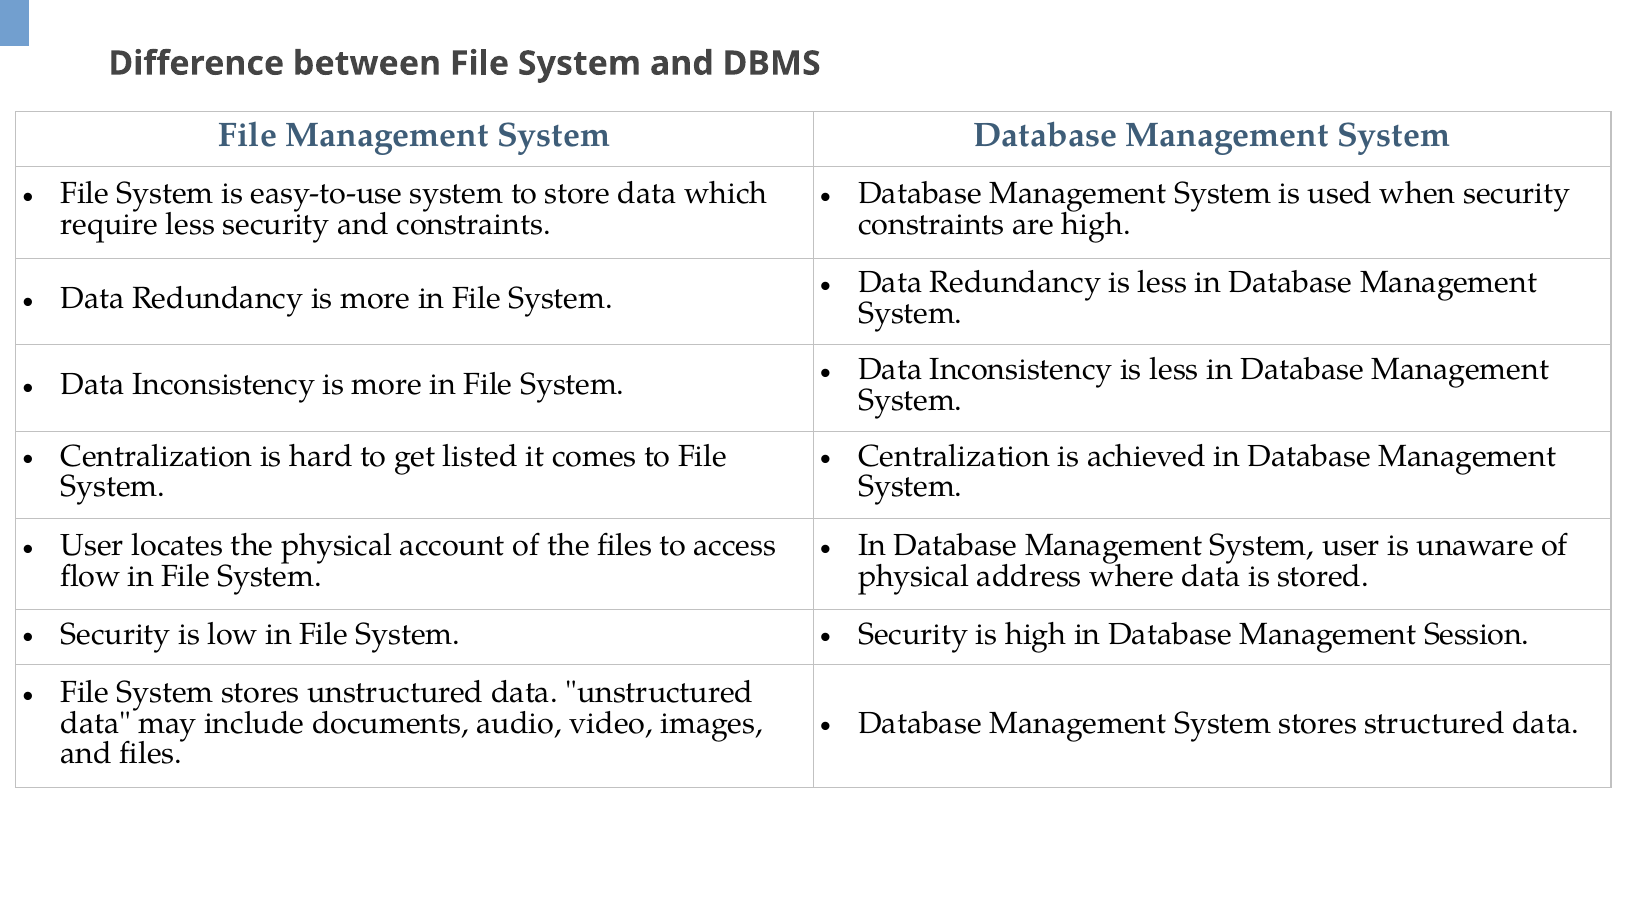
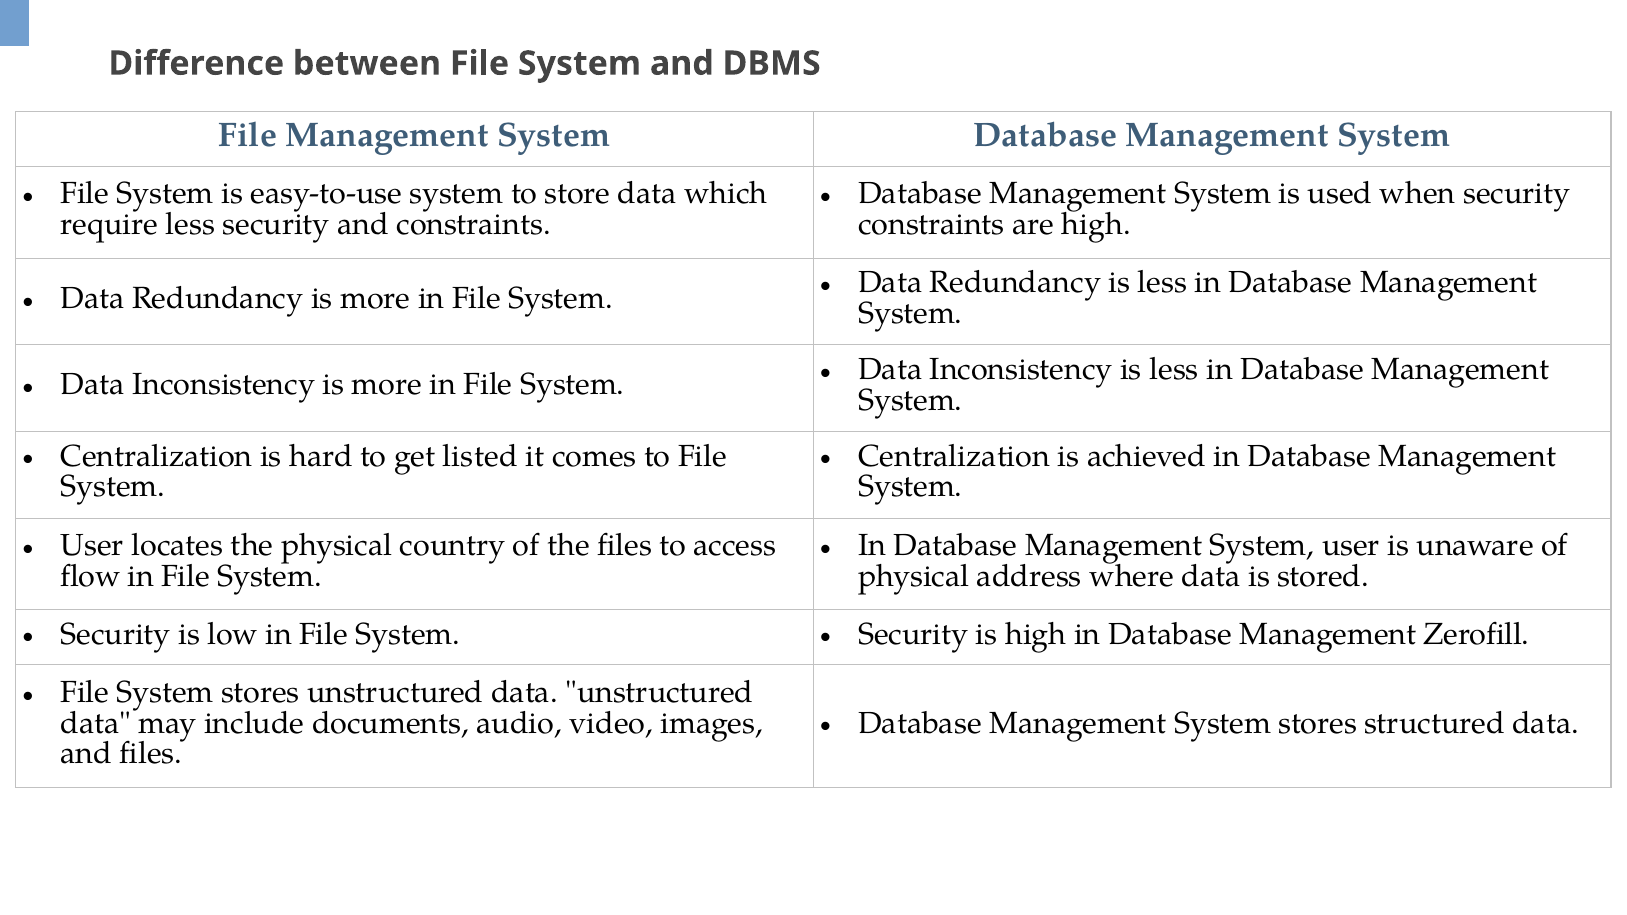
account: account -> country (452, 545)
Session: Session -> Zerofill (1477, 634)
